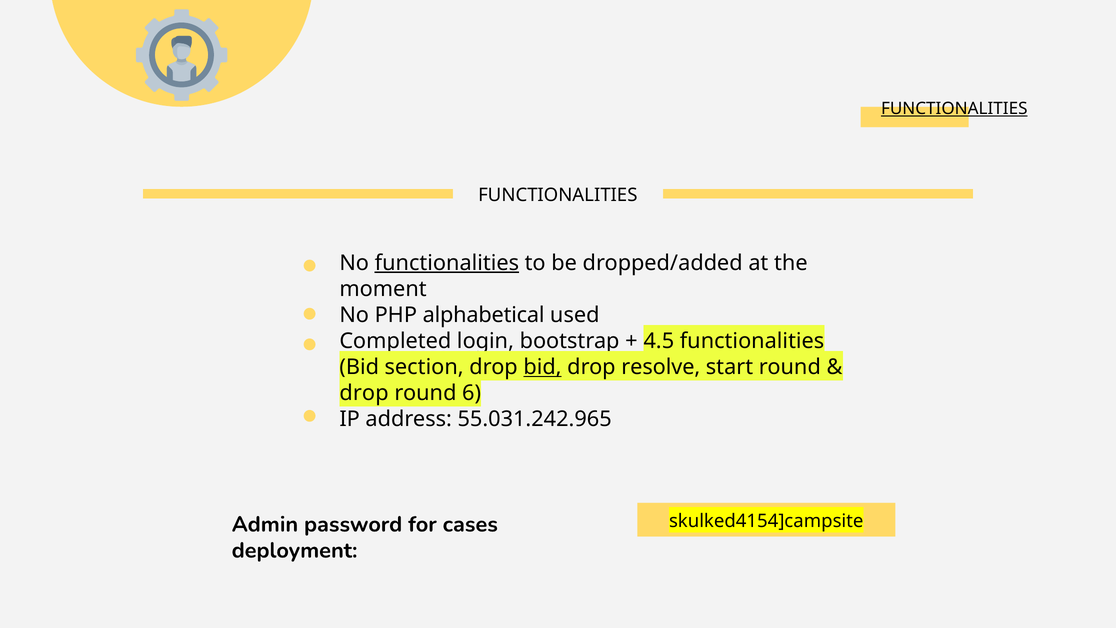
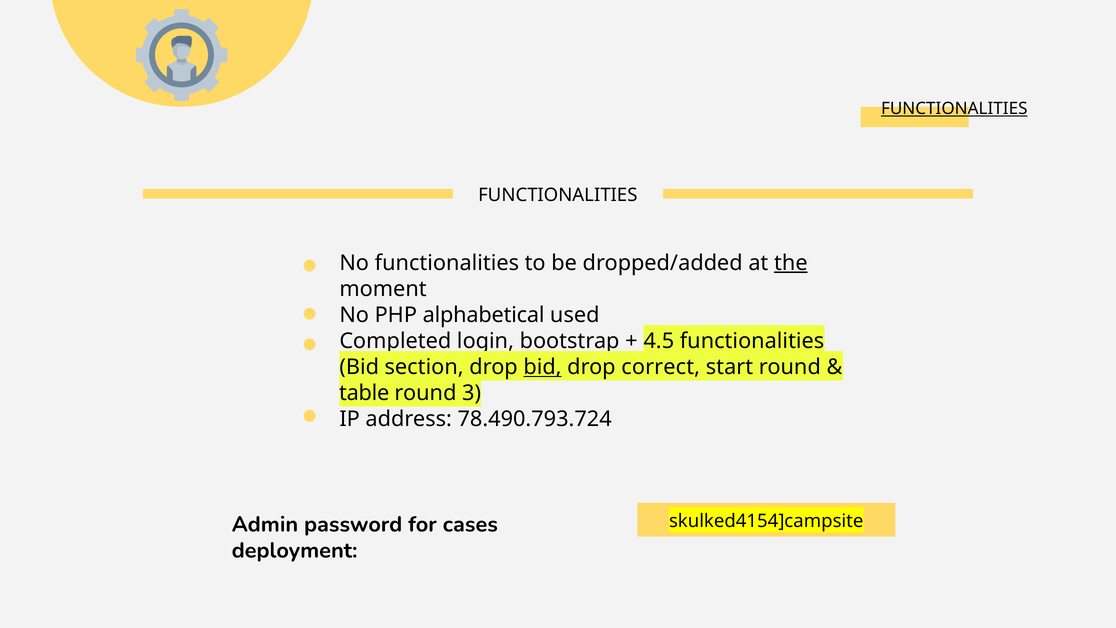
functionalities underline: present -> none (447, 263)
the underline: none -> present (791, 263)
resolve: resolve -> correct (661, 367)
drop: drop -> table (364, 393)
6: 6 -> 3 (472, 393)
55.031.242.965: 55.031.242.965 -> 78.490.793.724 (535, 419)
